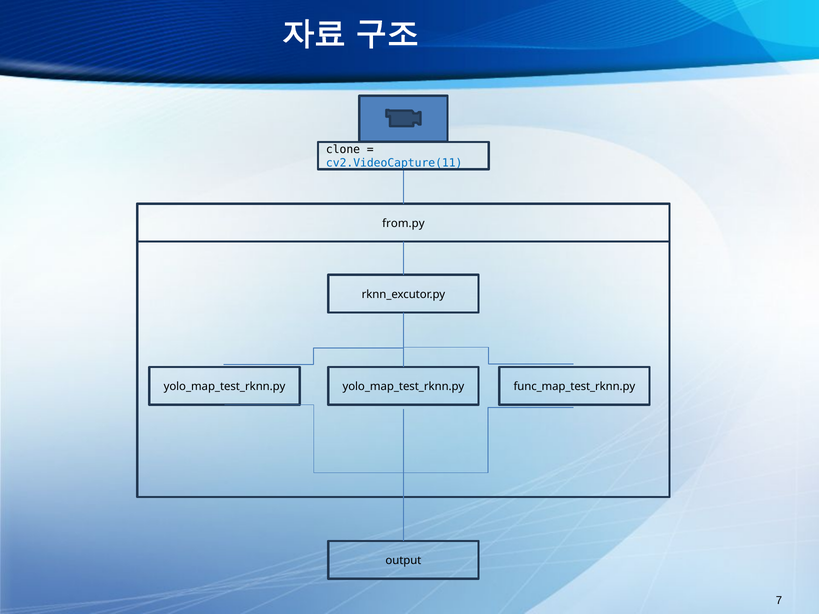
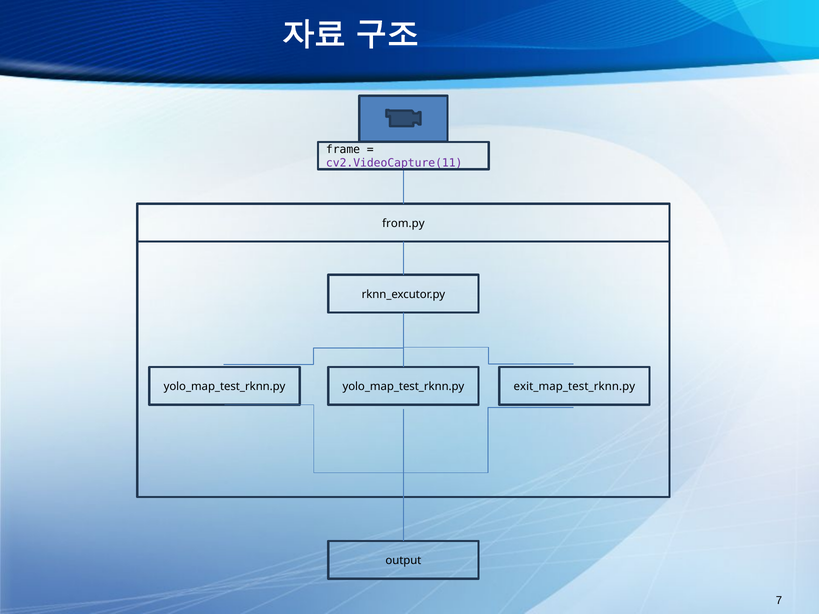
clone: clone -> frame (343, 150)
cv2.VideoCapture(11 colour: blue -> purple (394, 163)
func_map_test_rknn.py: func_map_test_rknn.py -> exit_map_test_rknn.py (574, 387)
